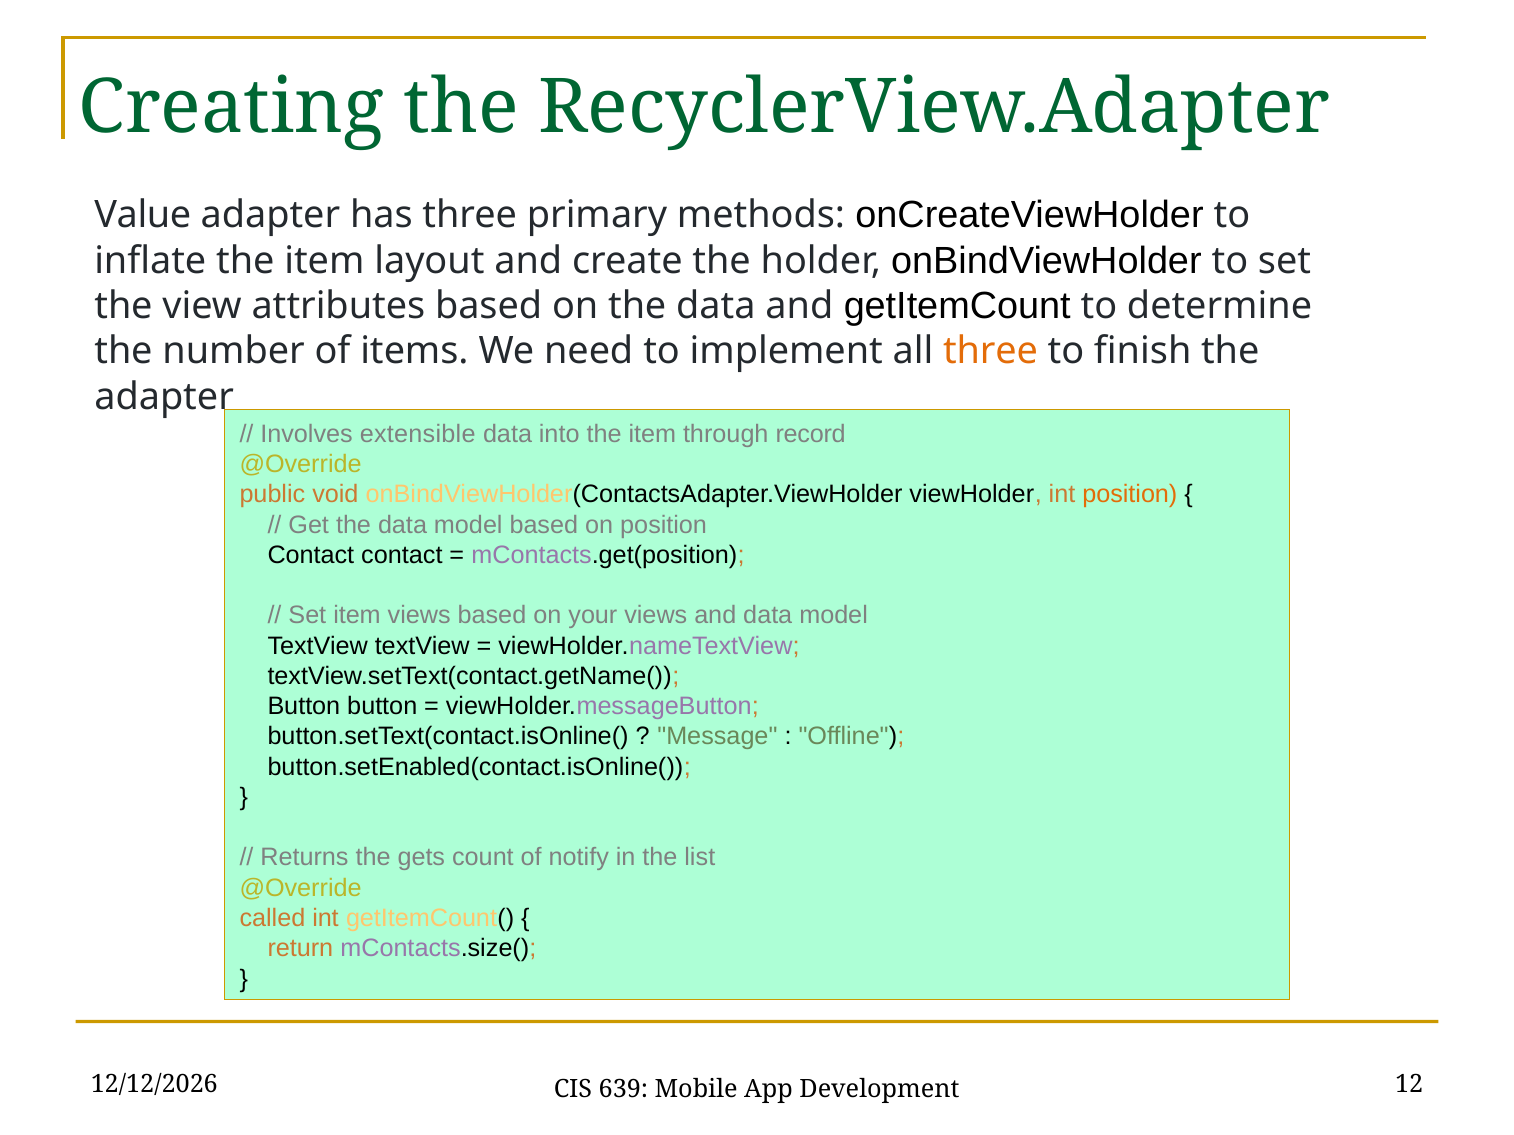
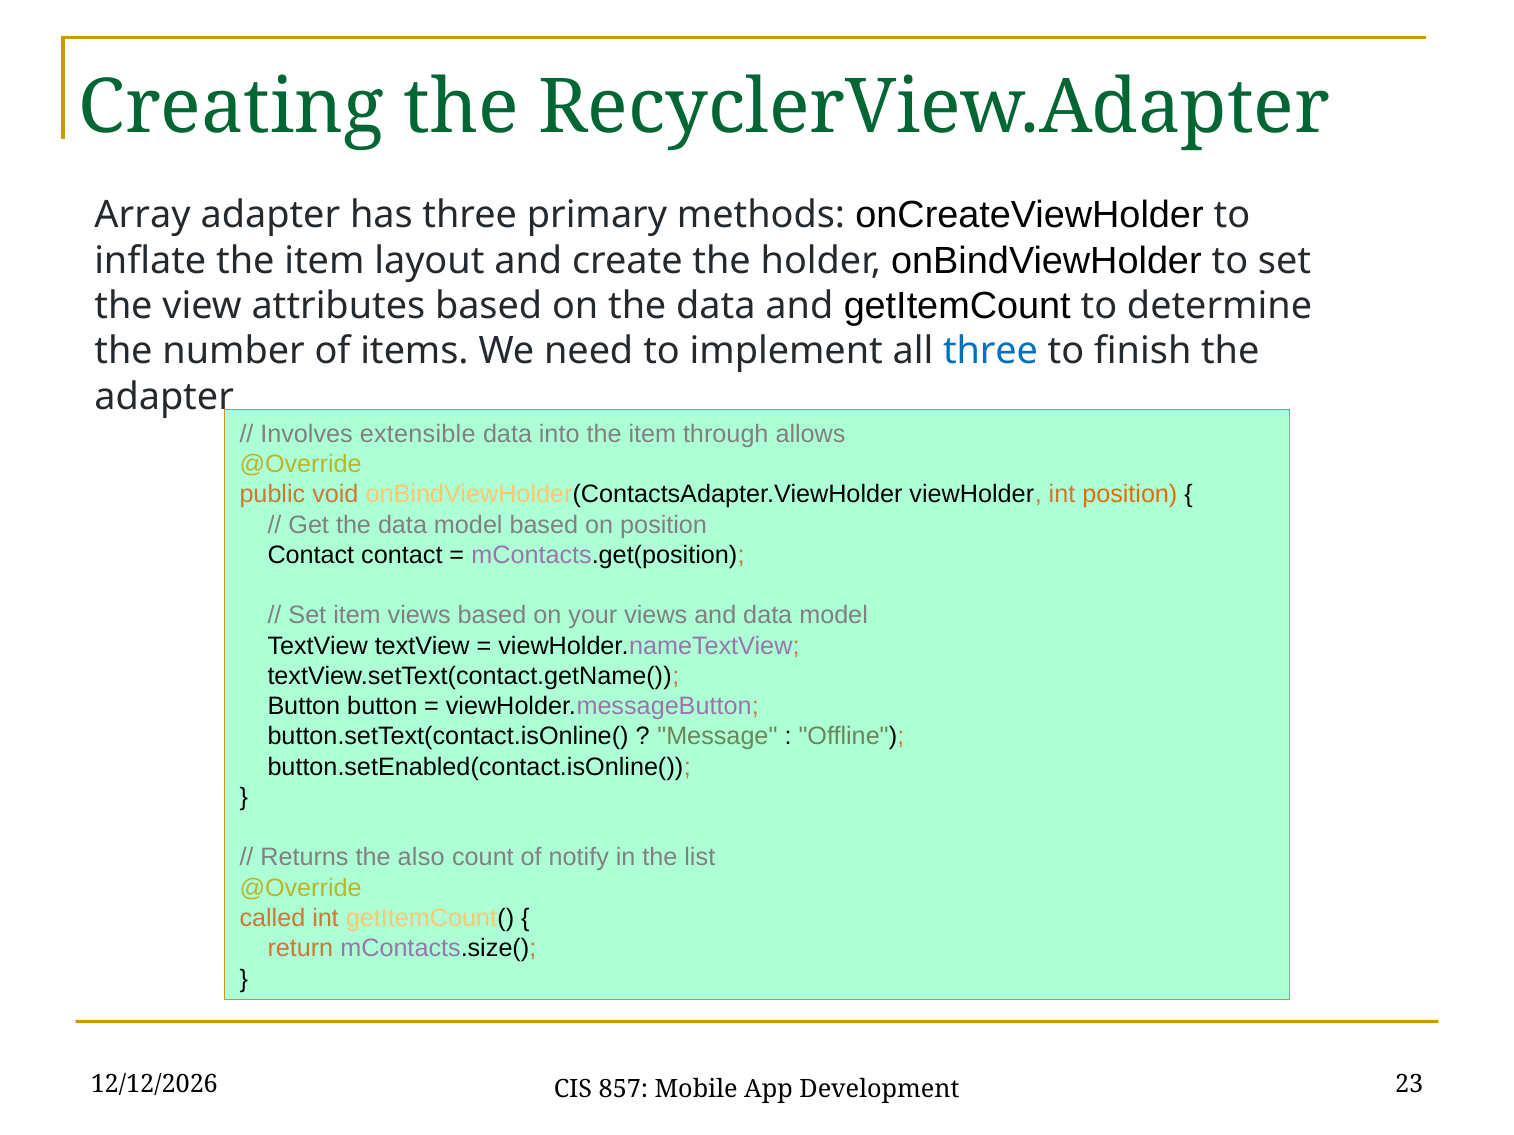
Value: Value -> Array (143, 215)
three colour: orange -> blue (991, 352)
record: record -> allows (811, 434)
gets: gets -> also (421, 858)
639: 639 -> 857 (623, 1089)
12: 12 -> 23 (1409, 1084)
